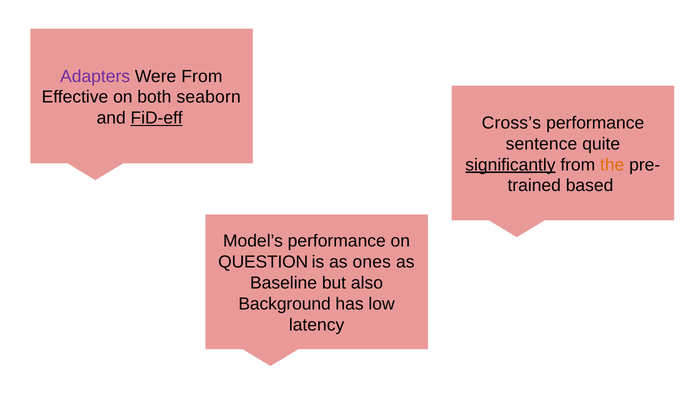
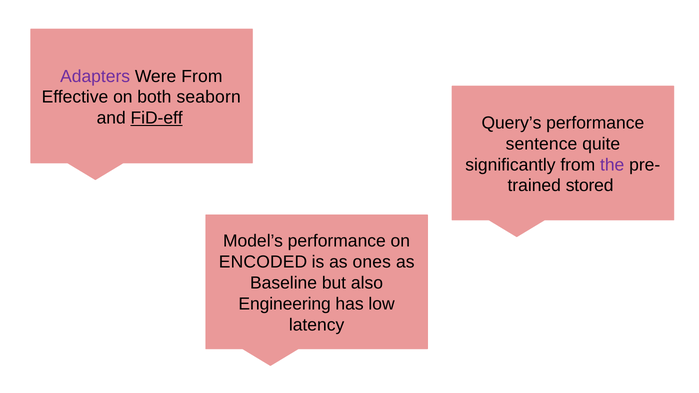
Cross’s: Cross’s -> Query’s (511, 123)
significantly underline: present -> none (510, 165)
the colour: orange -> purple (612, 165)
based: based -> stored (590, 186)
QUESTION: QUESTION -> ENCODED (263, 262)
Background: Background -> Engineering (285, 304)
